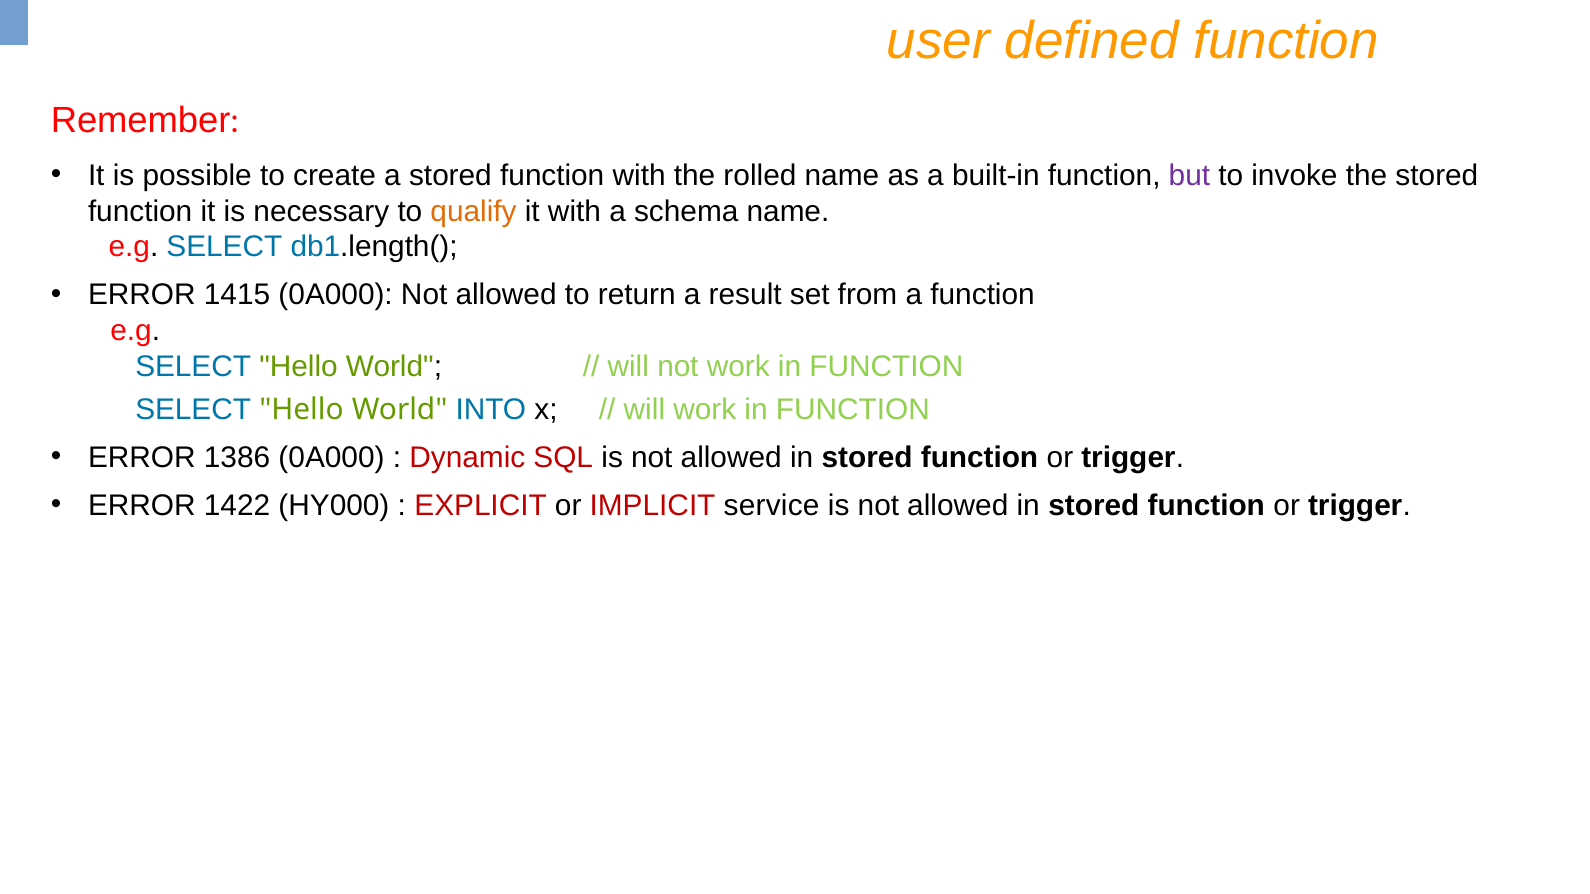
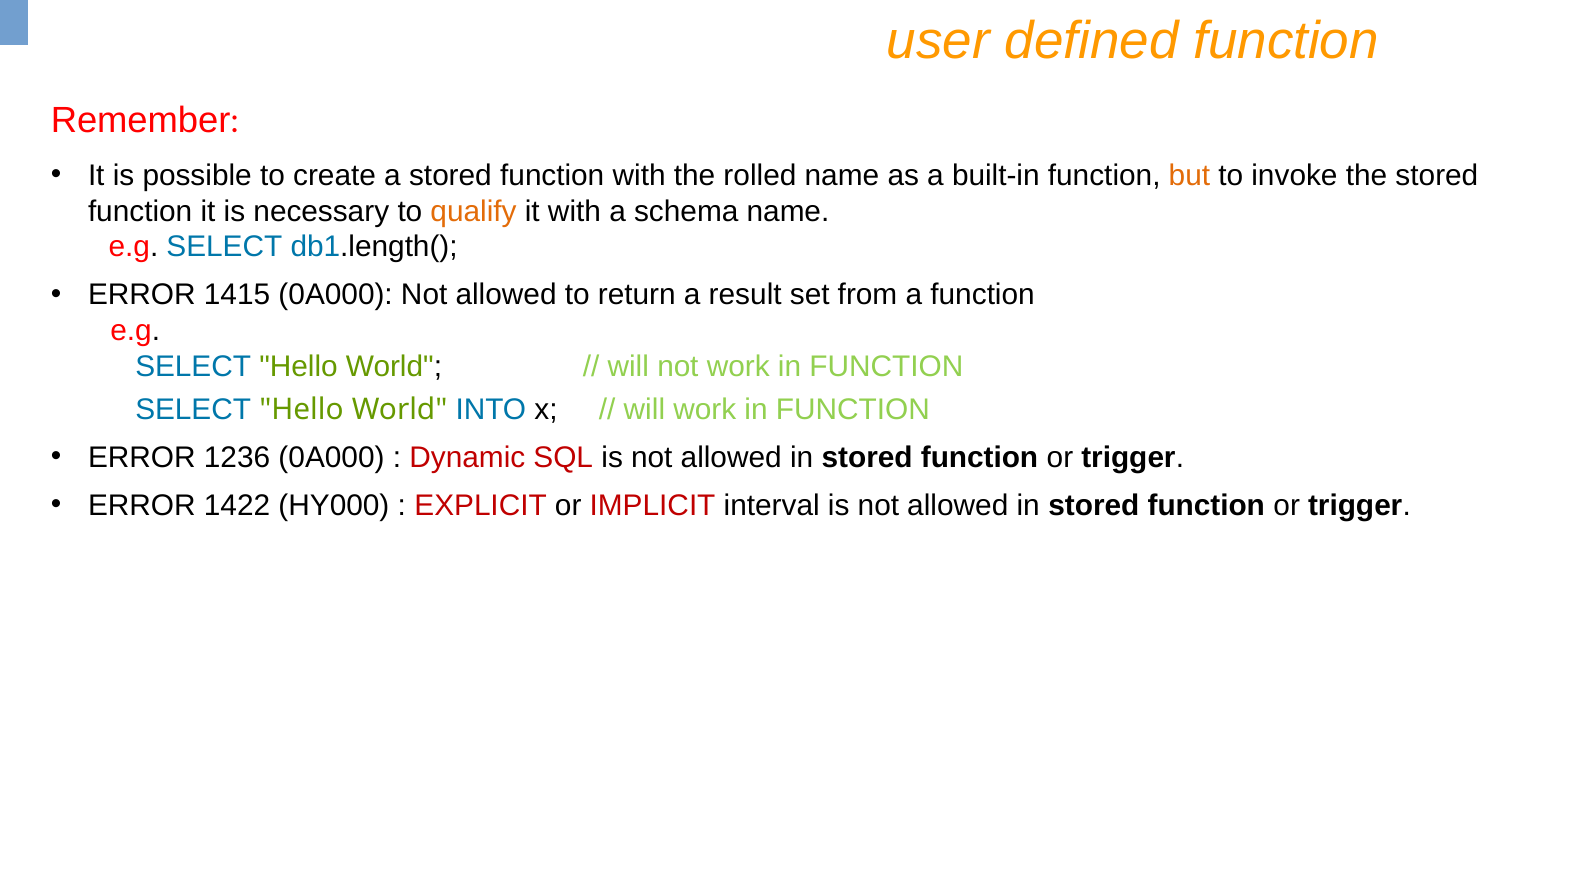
but colour: purple -> orange (1189, 176)
1386: 1386 -> 1236 (237, 458)
service: service -> interval (772, 506)
